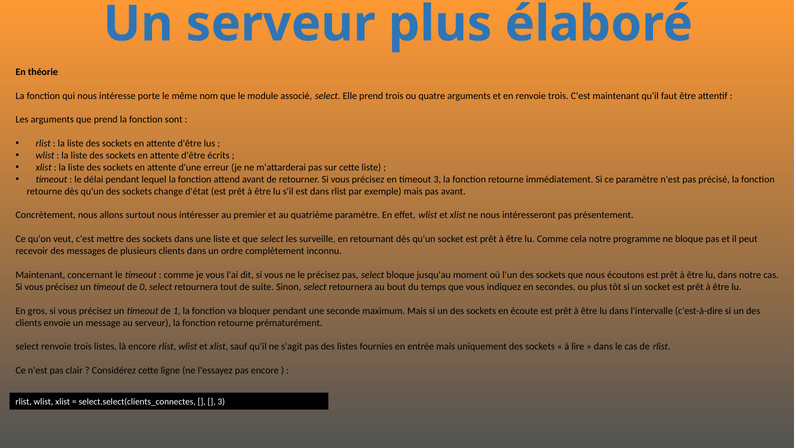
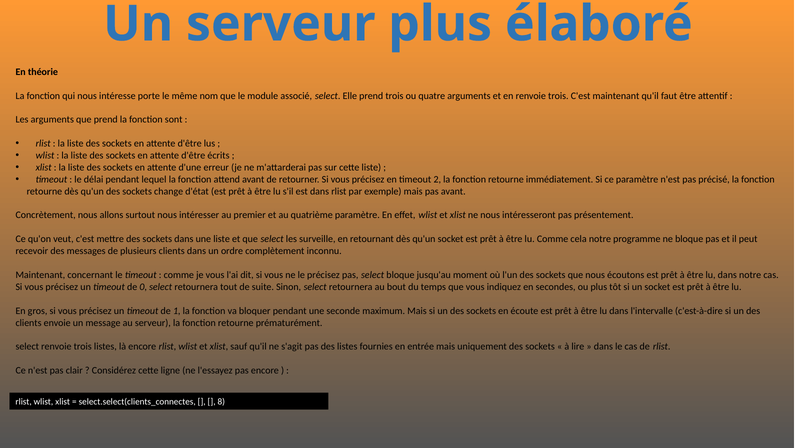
timeout 3: 3 -> 2 (437, 179)
3: 3 -> 8 (221, 402)
